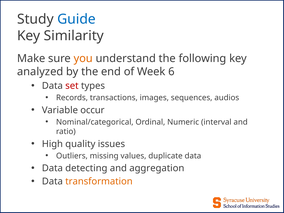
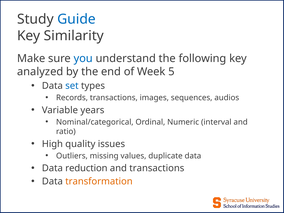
you colour: orange -> blue (83, 58)
6: 6 -> 5 (171, 72)
set colour: red -> blue (72, 86)
occur: occur -> years (92, 110)
detecting: detecting -> reduction (86, 168)
and aggregation: aggregation -> transactions (157, 168)
